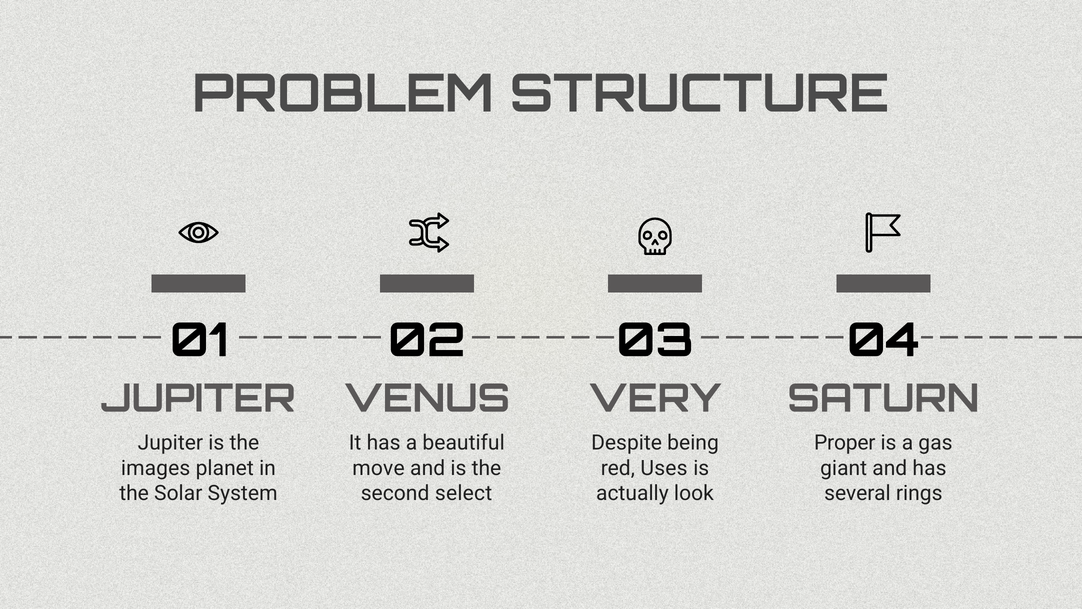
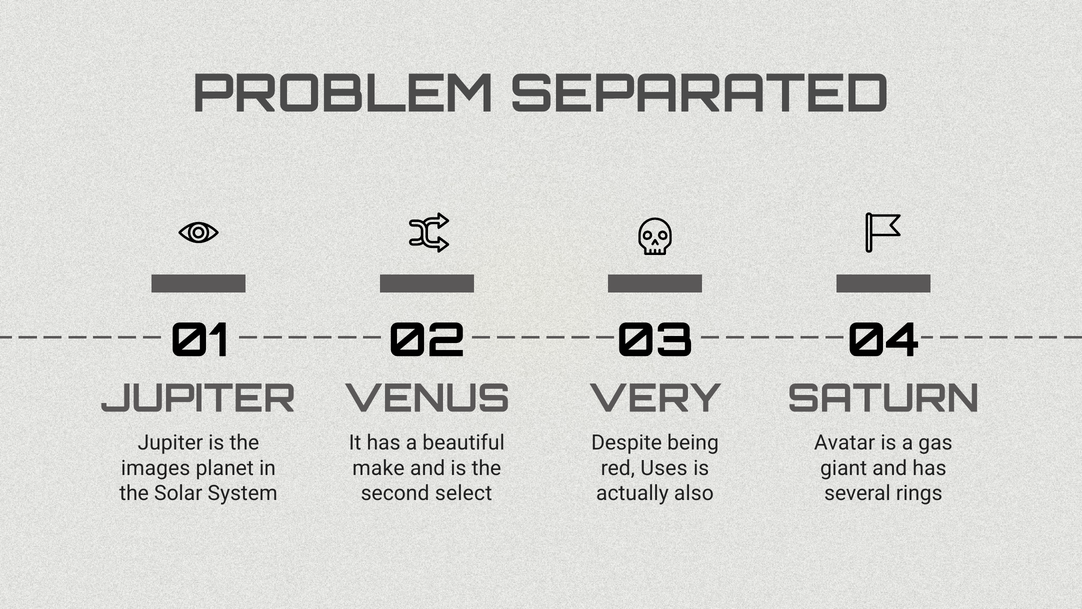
STRUCTURE: STRUCTURE -> SEPARATED (700, 94)
Proper: Proper -> Avatar (845, 443)
move: move -> make (378, 468)
look: look -> also (694, 493)
